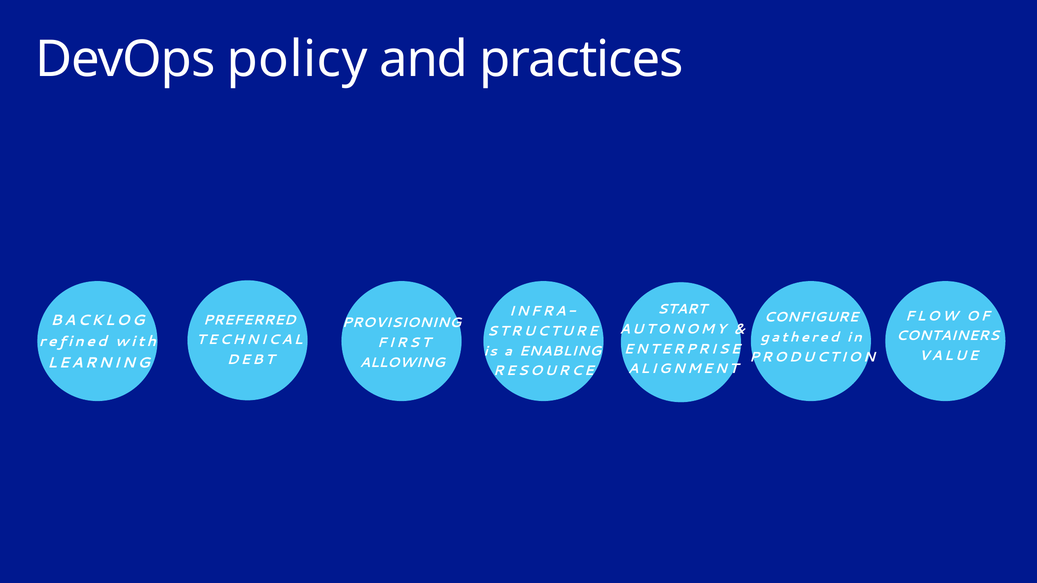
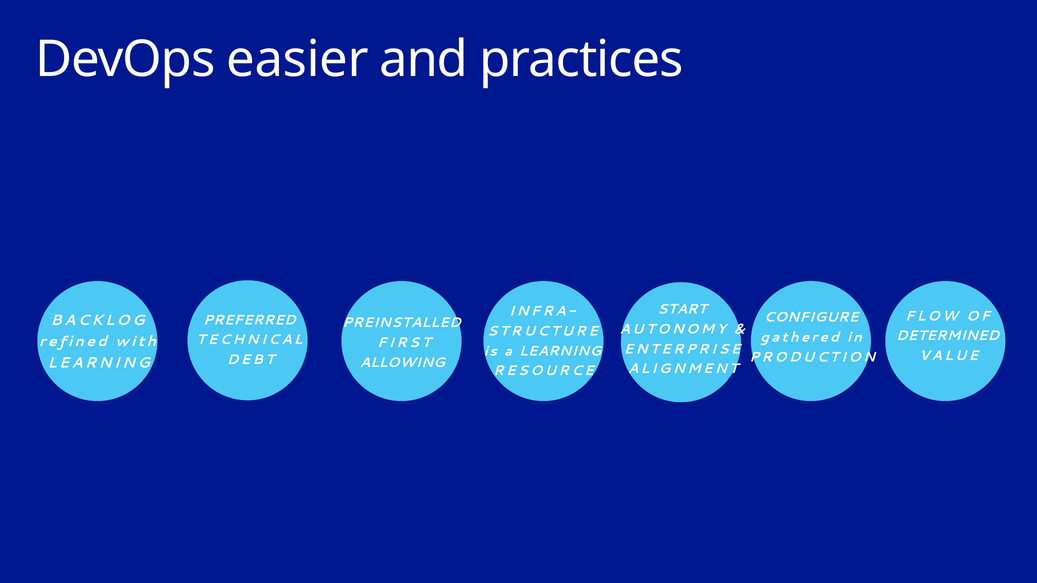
policy: policy -> easier (298, 59)
PROVISIONING: PROVISIONING -> PREINSTALLED (402, 323)
CONTAINERS: CONTAINERS -> DETERMINED (948, 336)
a ENABLING: ENABLING -> LEARNING (560, 351)
